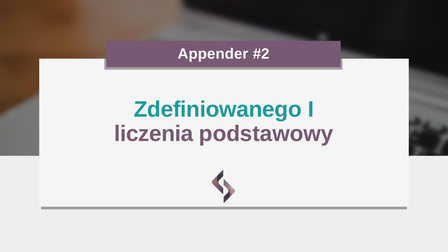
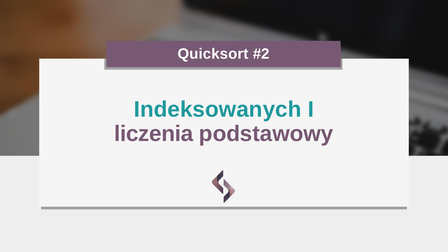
Appender: Appender -> Quicksort (213, 54)
Zdefiniowanego: Zdefiniowanego -> Indeksowanych (218, 109)
